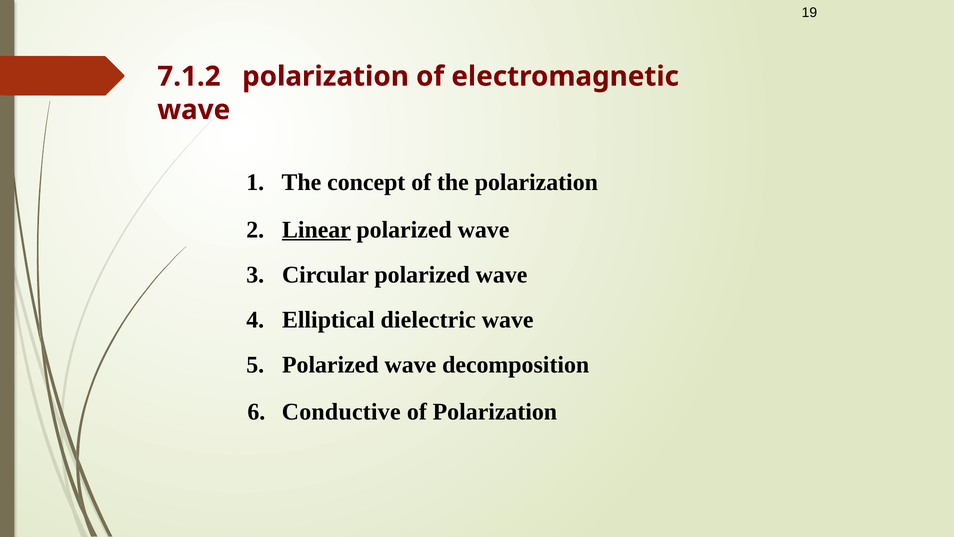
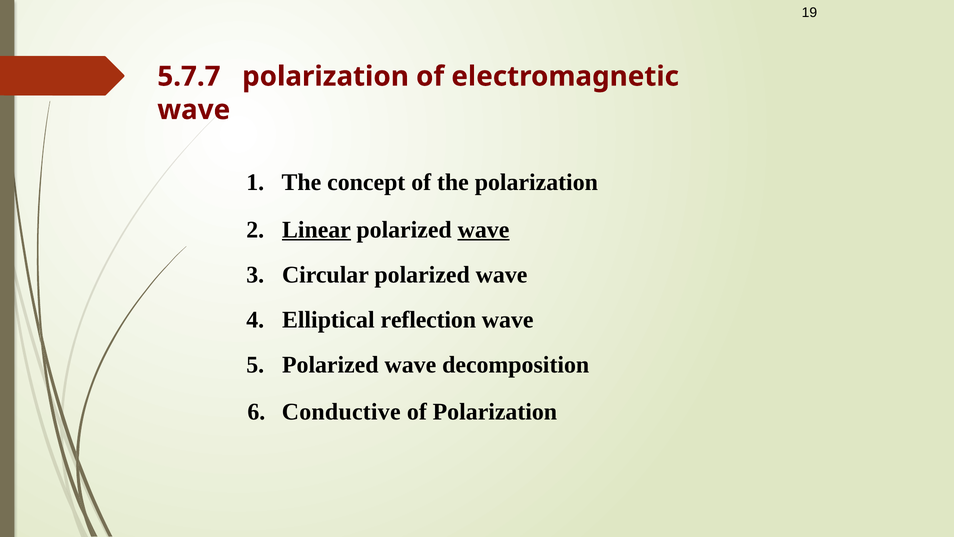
7.1.2: 7.1.2 -> 5.7.7 (189, 76)
wave underline: none -> present (484, 230)
dielectric: dielectric -> reflection (428, 320)
